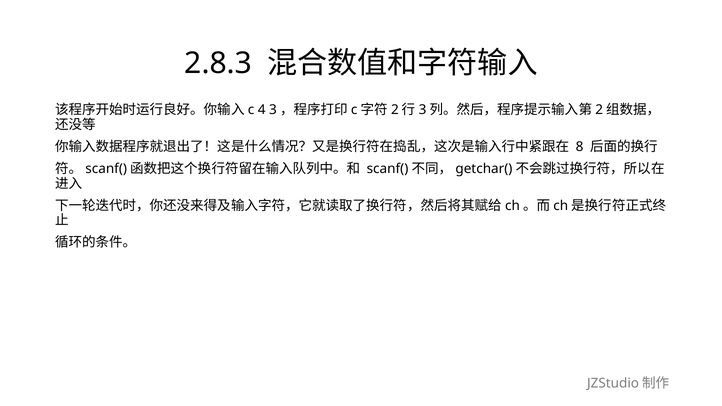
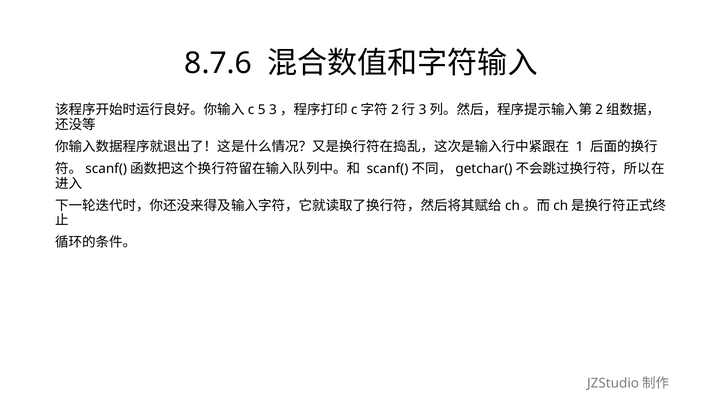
2.8.3: 2.8.3 -> 8.7.6 (218, 63)
4: 4 -> 5 (262, 110)
8: 8 -> 1 (580, 147)
